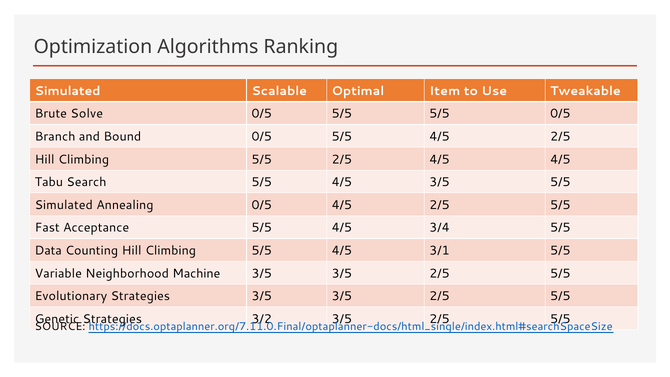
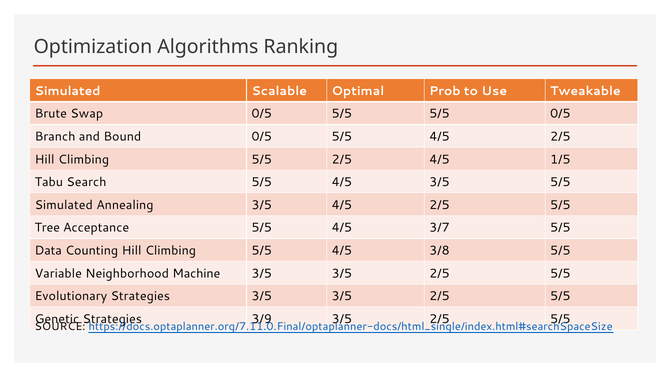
Item: Item -> Prob (445, 91)
Solve: Solve -> Swap (87, 114)
4/5 4/5: 4/5 -> 1/5 (560, 159)
Annealing 0/5: 0/5 -> 3/5 (262, 205)
Fast: Fast -> Tree (47, 228)
3/4: 3/4 -> 3/7 (439, 228)
3/1: 3/1 -> 3/8 (439, 250)
3/2: 3/2 -> 3/9 (262, 319)
